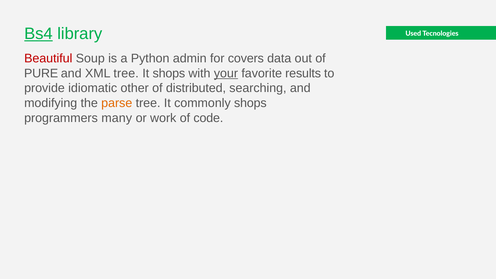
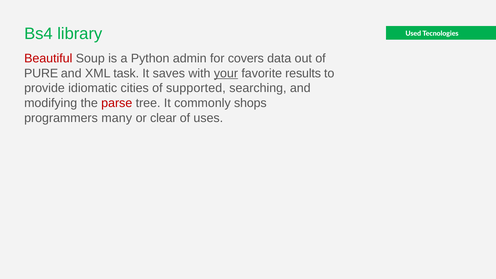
Bs4 underline: present -> none (38, 34)
XML tree: tree -> task (126, 73)
It shops: shops -> saves (169, 73)
other: other -> cities (135, 88)
distributed: distributed -> supported (196, 88)
parse colour: orange -> red (117, 103)
work: work -> clear (163, 118)
code: code -> uses (208, 118)
